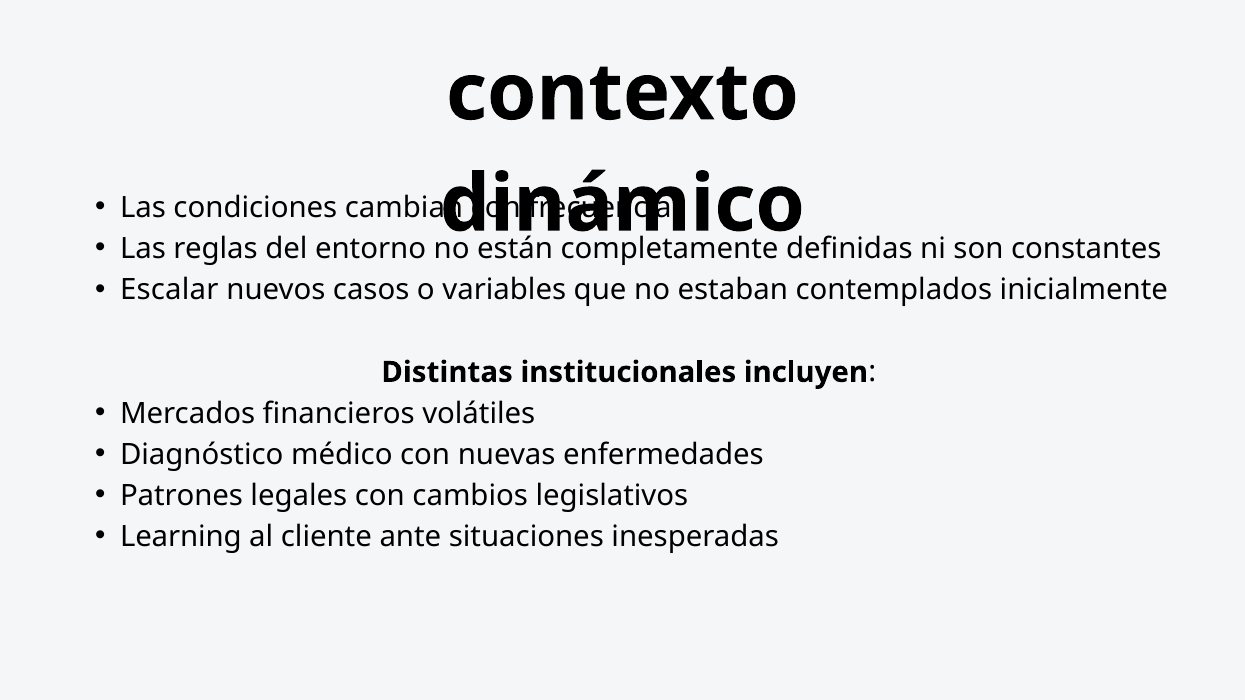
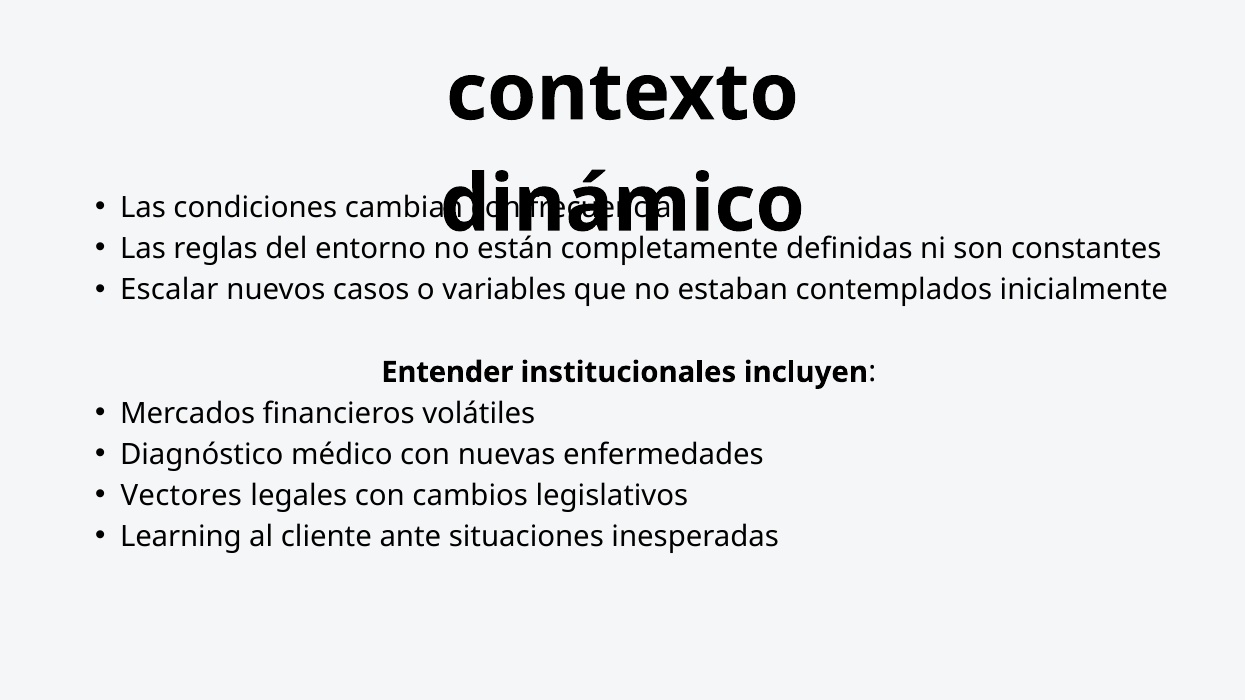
Distintas: Distintas -> Entender (447, 372)
Patrones: Patrones -> Vectores (181, 496)
